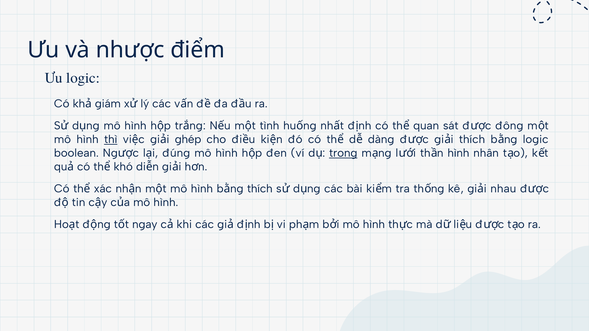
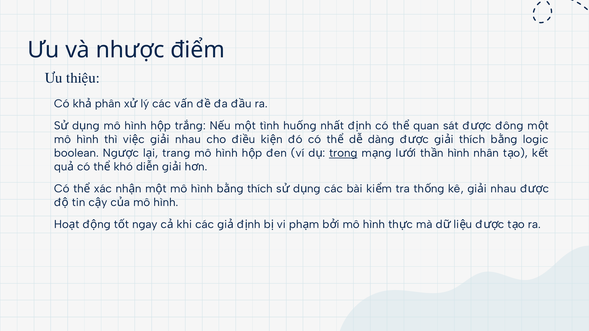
Ưu logic: logic -> thiệu (83, 78)
giám: giám -> phân (108, 104)
thì underline: present -> none (111, 140)
ghép: ghép -> nhau (188, 140)
đúng: đúng -> trang (176, 153)
